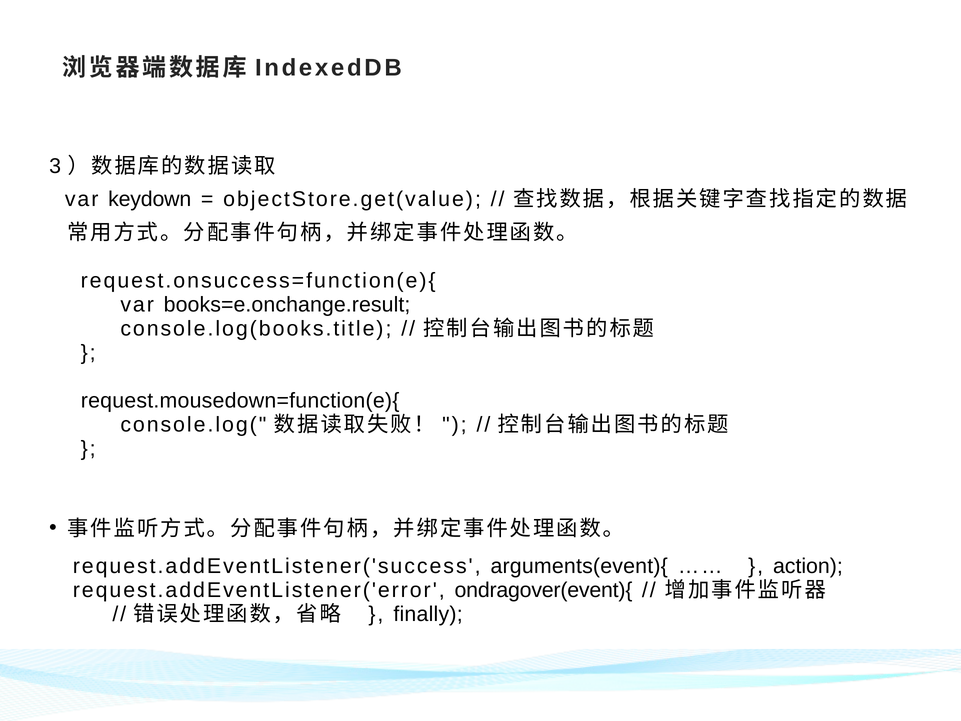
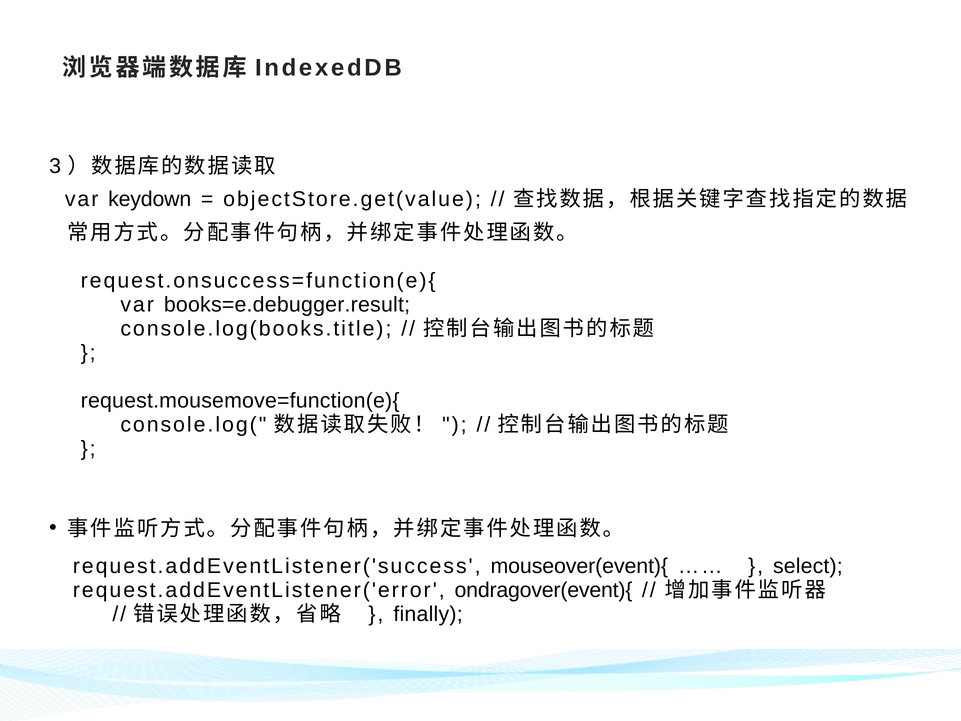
books=e.onchange.result: books=e.onchange.result -> books=e.debugger.result (287, 305)
request.mousedown=function(e){: request.mousedown=function(e){ -> request.mousemove=function(e){ (240, 401)
arguments(event){: arguments(event){ -> mouseover(event){ (579, 566)
action: action -> select (808, 566)
